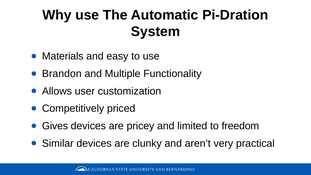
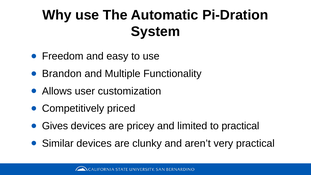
Materials: Materials -> Freedom (63, 56)
to freedom: freedom -> practical (240, 126)
